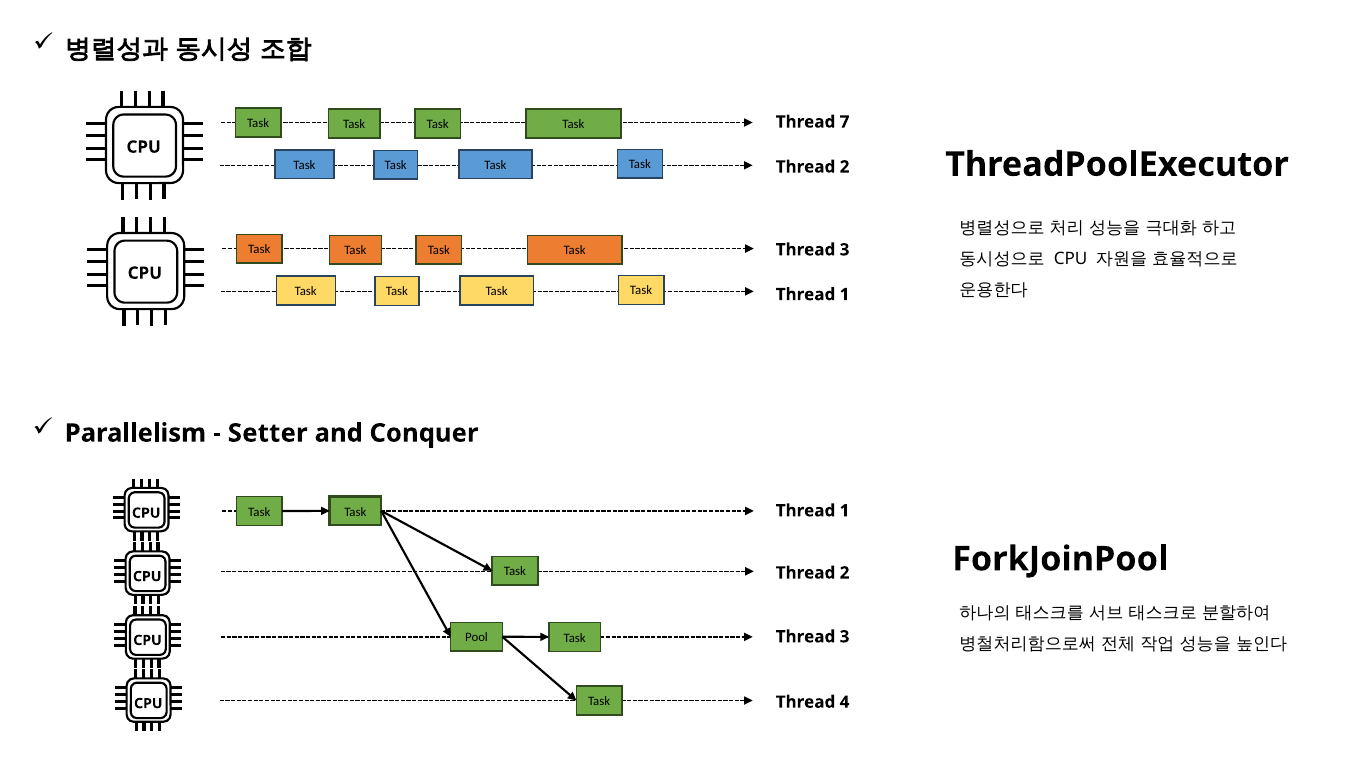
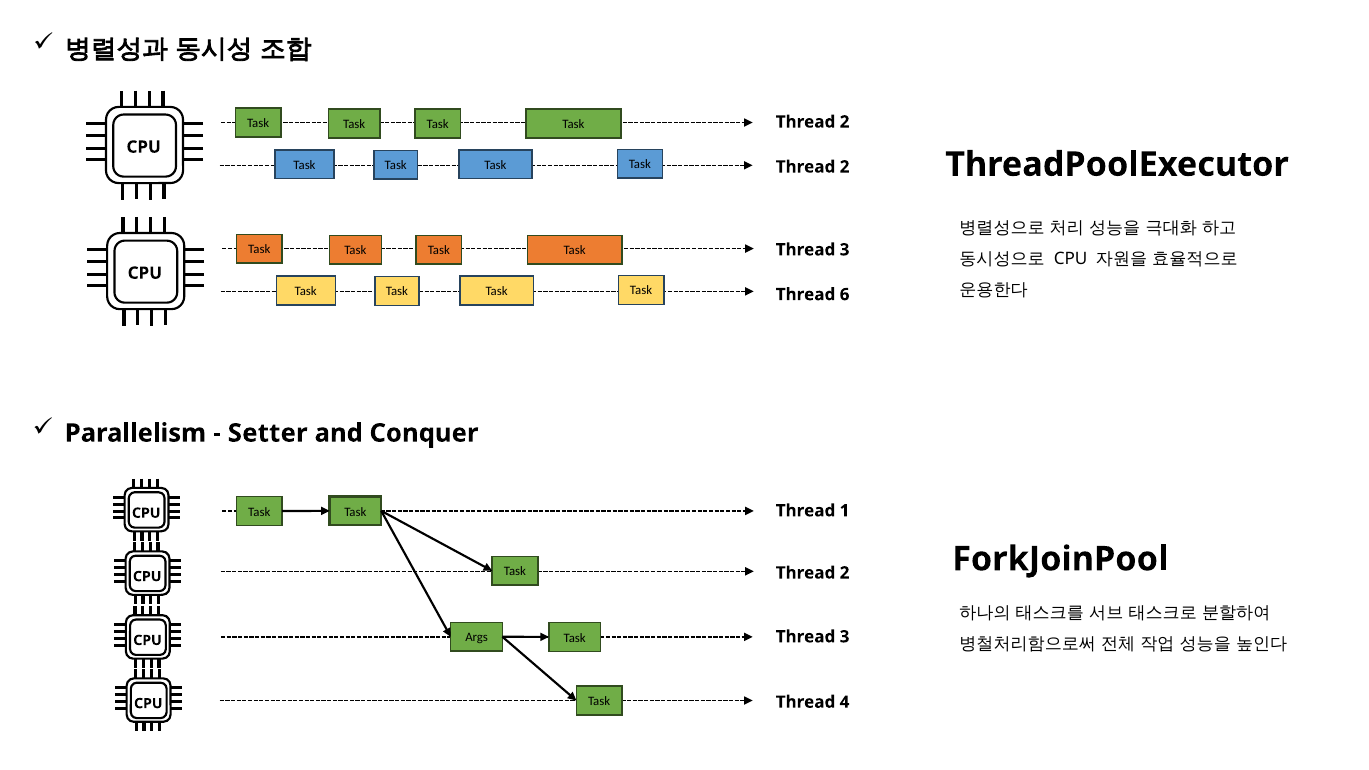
7: 7 -> 2 (845, 122)
1: 1 -> 6 (845, 295)
Pool: Pool -> Args (477, 638)
